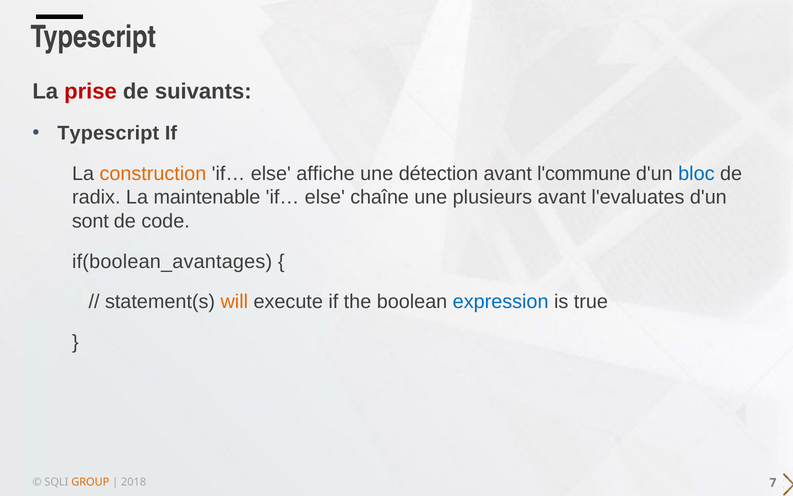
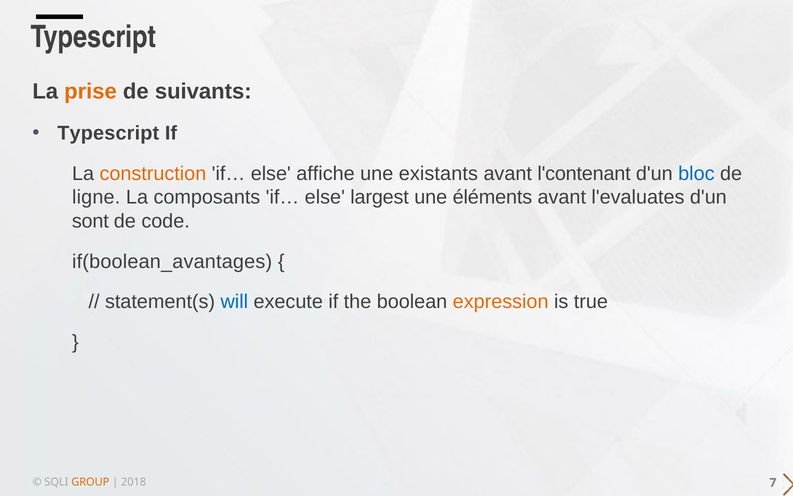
prise colour: red -> orange (91, 92)
détection: détection -> existants (438, 173)
l'commune: l'commune -> l'contenant (584, 173)
radix: radix -> ligne (96, 197)
maintenable: maintenable -> composants (207, 197)
chaîne: chaîne -> largest (380, 197)
plusieurs: plusieurs -> éléments (492, 197)
will colour: orange -> blue (234, 302)
expression colour: blue -> orange (501, 302)
